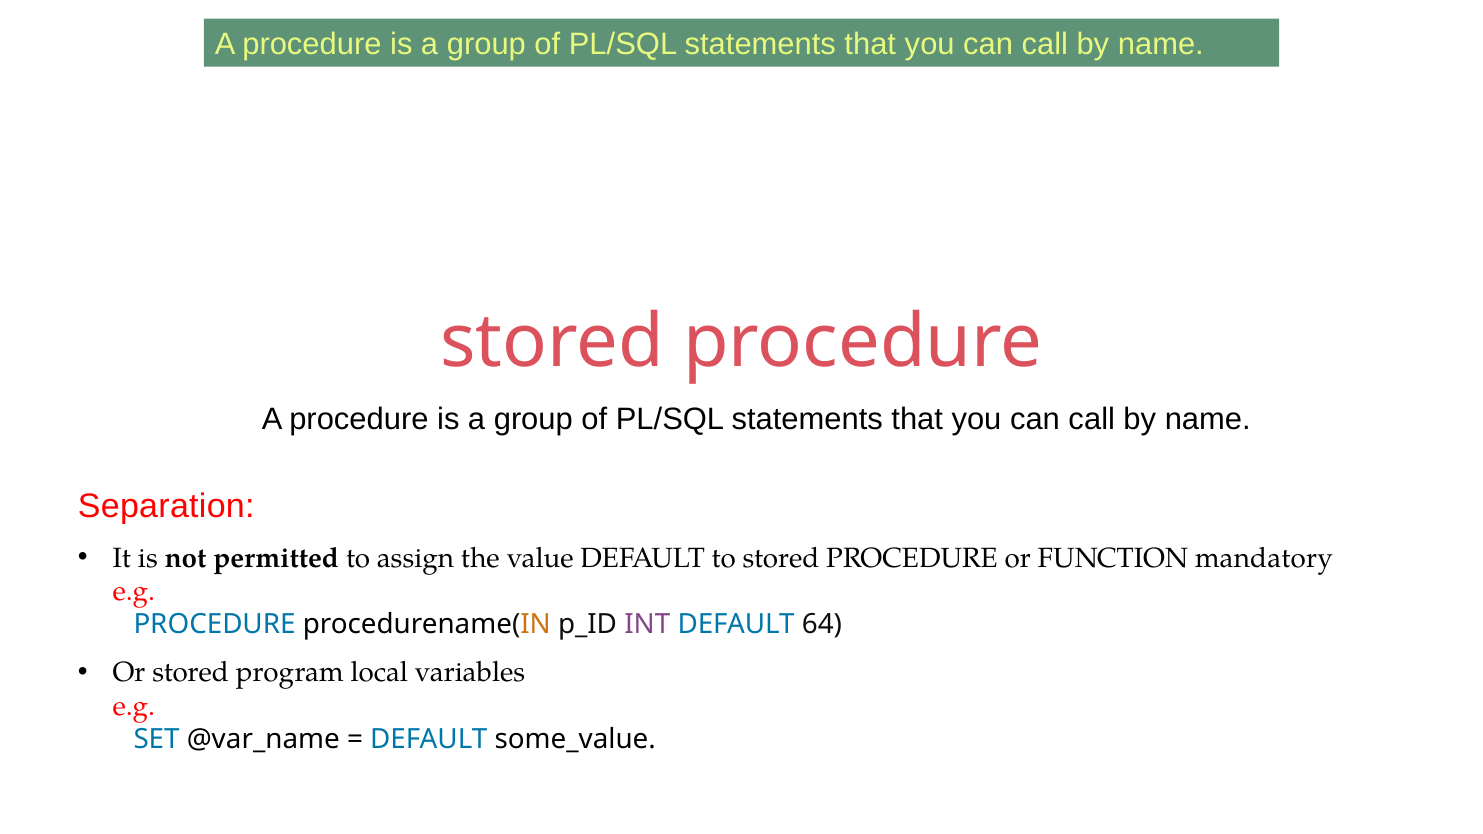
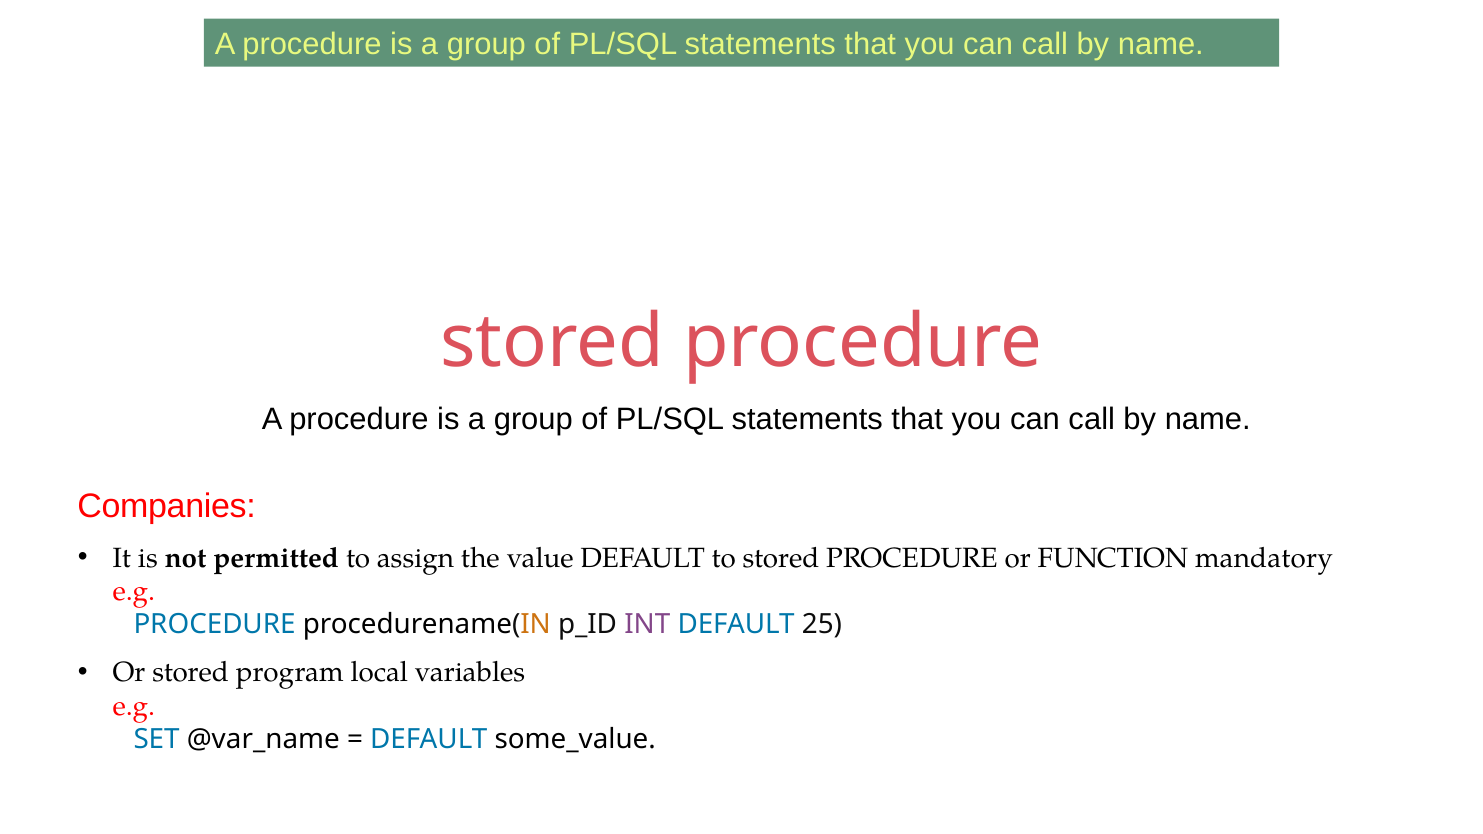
Separation: Separation -> Companies (167, 507)
64: 64 -> 25 (822, 625)
